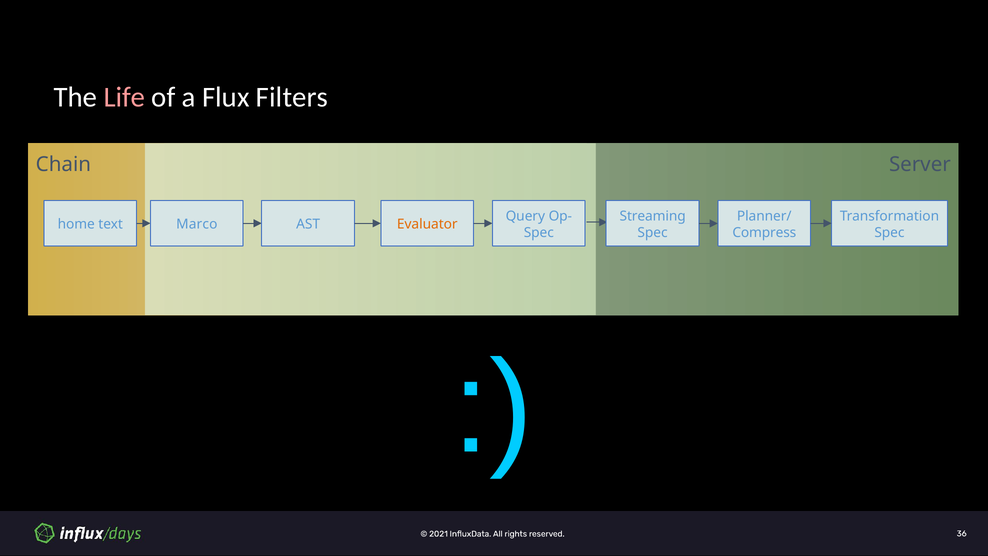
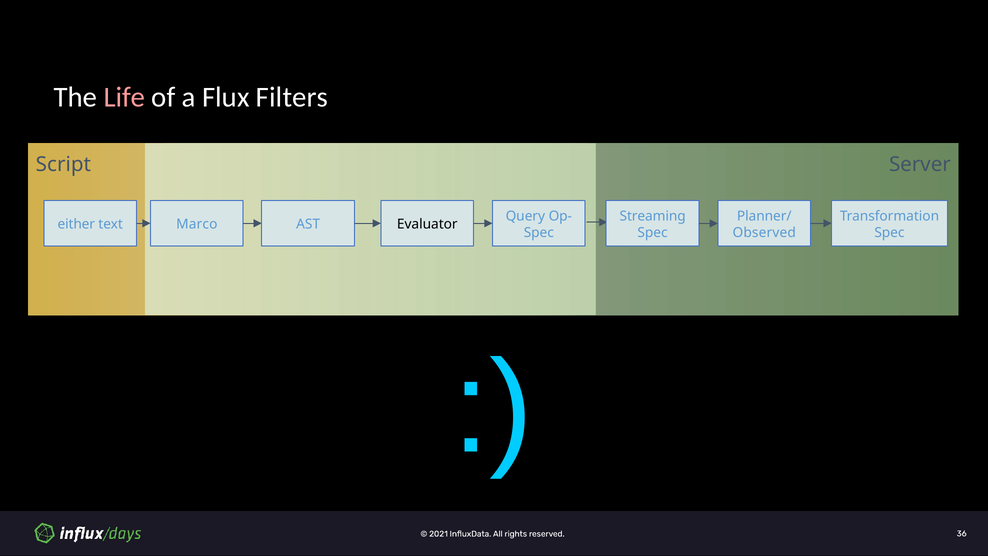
Chain: Chain -> Script (63, 164)
home: home -> either (76, 224)
Evaluator colour: orange -> black (427, 224)
Compress: Compress -> Observed (764, 232)
